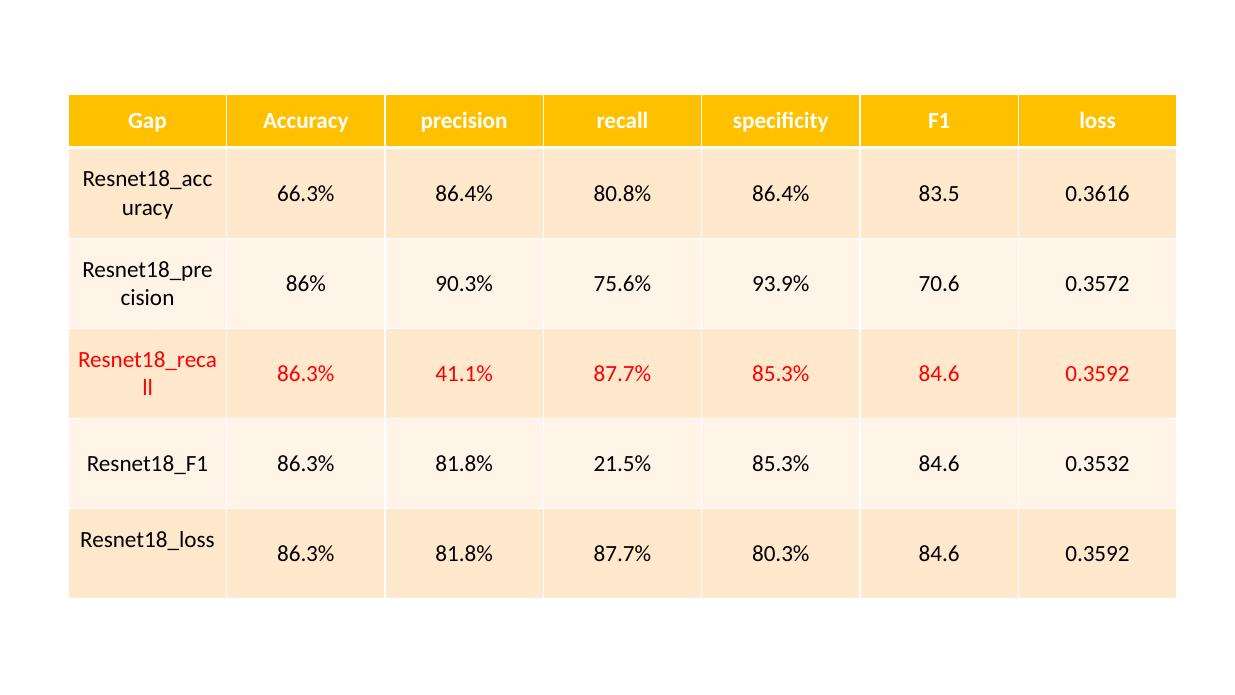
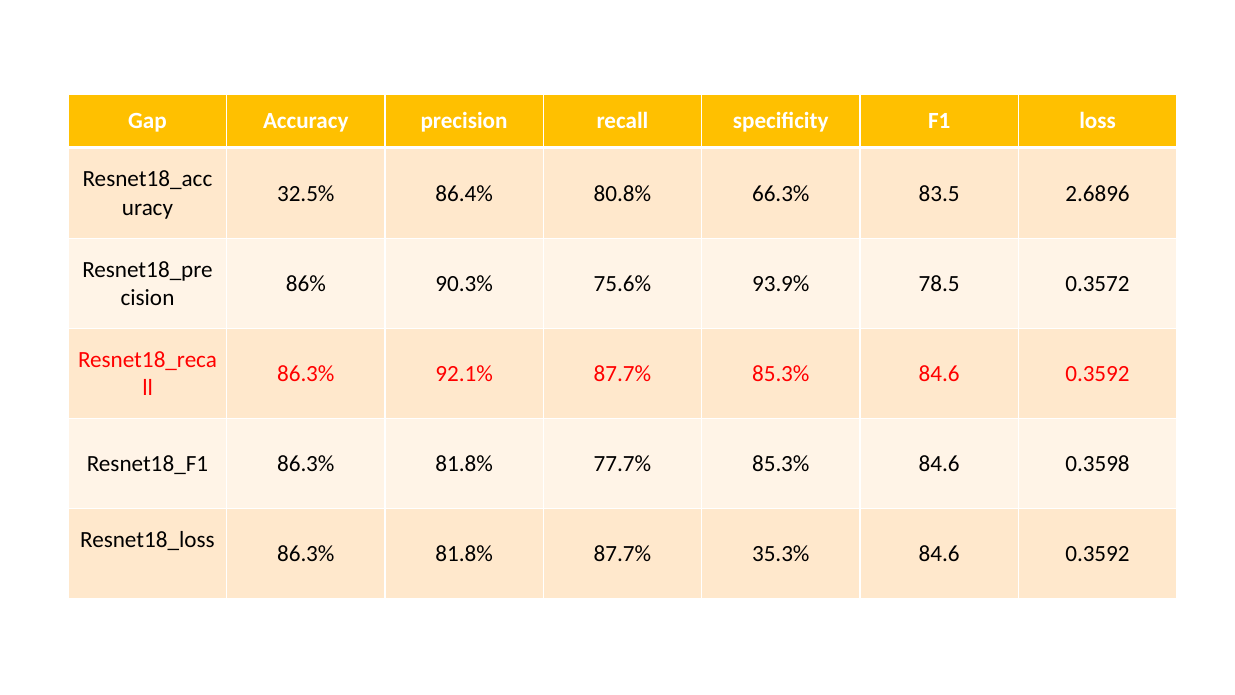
66.3%: 66.3% -> 32.5% (306, 193)
80.8% 86.4%: 86.4% -> 66.3% (781, 193)
0.3616: 0.3616 -> 2.6896 (1098, 193)
70.6: 70.6 -> 78.5 (939, 284)
41.1%: 41.1% -> 92.1% (464, 374)
21.5%: 21.5% -> 77.7% (622, 464)
0.3532: 0.3532 -> 0.3598 (1098, 464)
80.3%: 80.3% -> 35.3% (781, 554)
